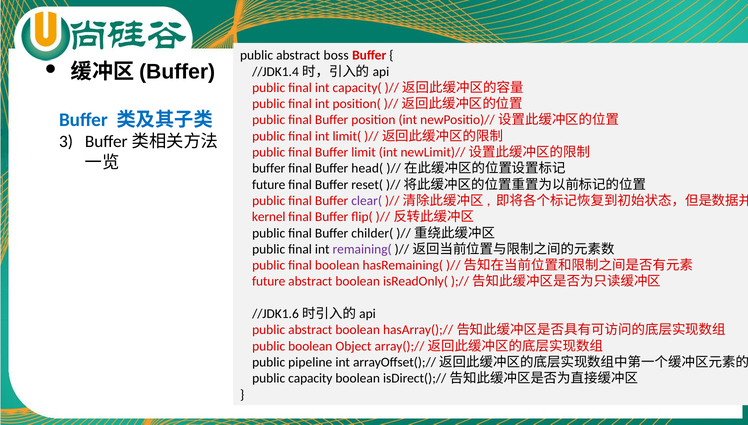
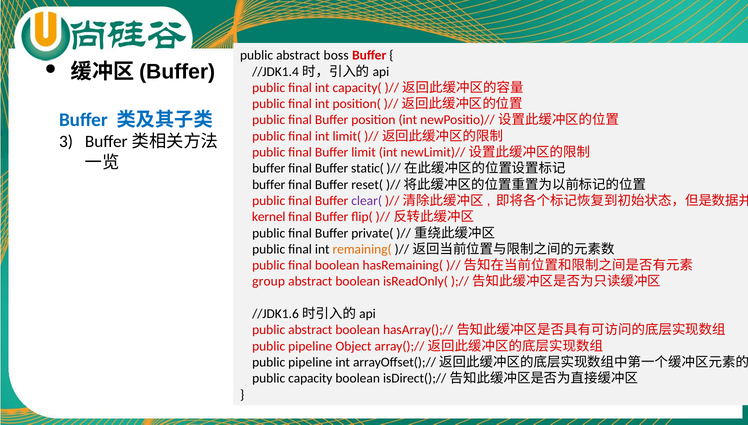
head(: head( -> static( (367, 168)
future: future -> buffer (269, 184)
childer(: childer( -> private( (372, 233)
remaining( colour: purple -> orange (362, 249)
future: future -> group (269, 281)
boolean: boolean -> pipeline (310, 346)
